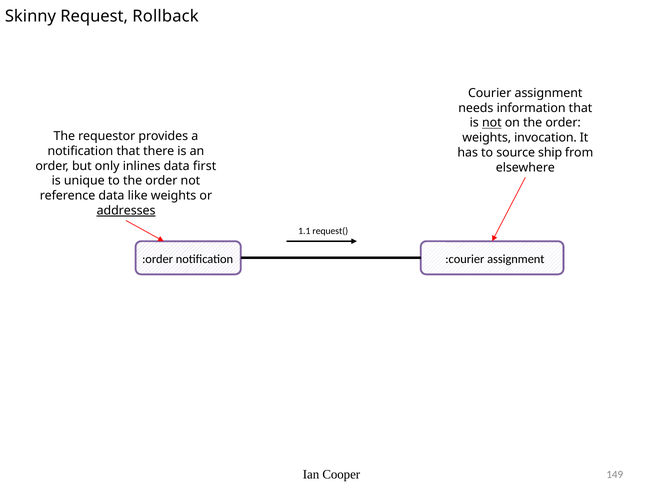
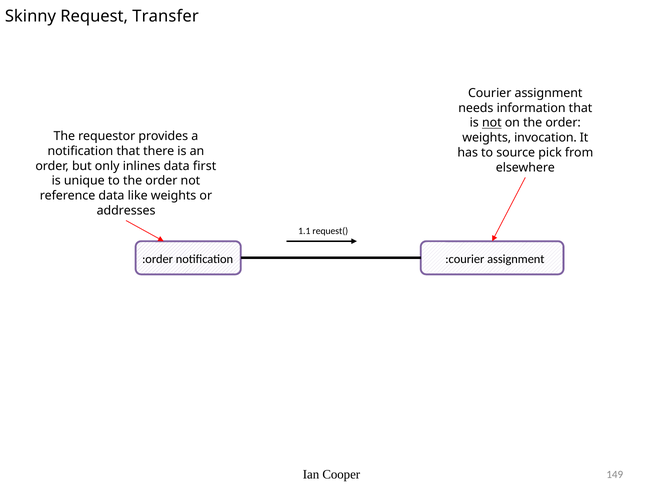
Rollback: Rollback -> Transfer (166, 16)
ship: ship -> pick (550, 153)
addresses underline: present -> none (126, 211)
